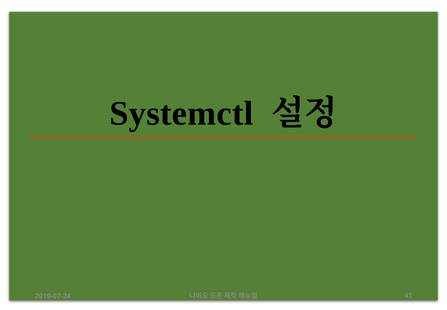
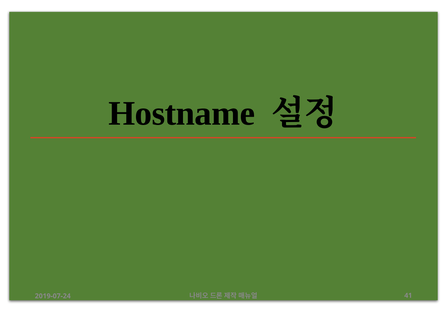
Systemctl: Systemctl -> Hostname (182, 113)
